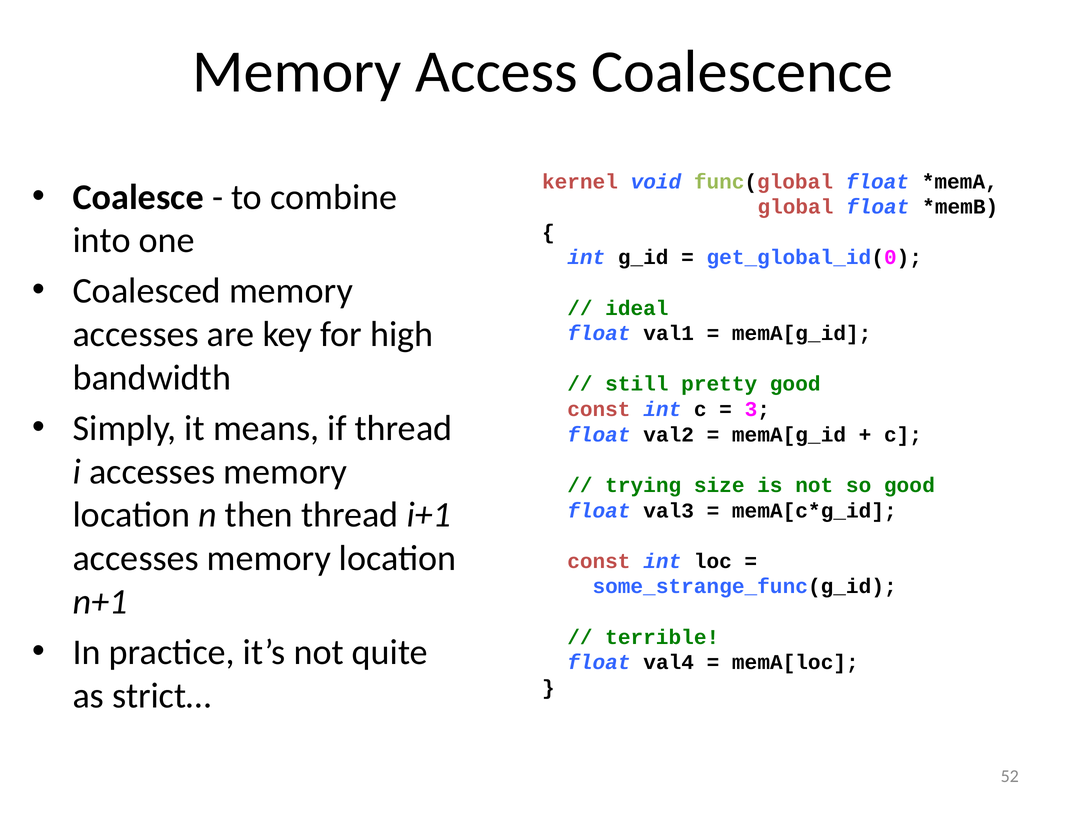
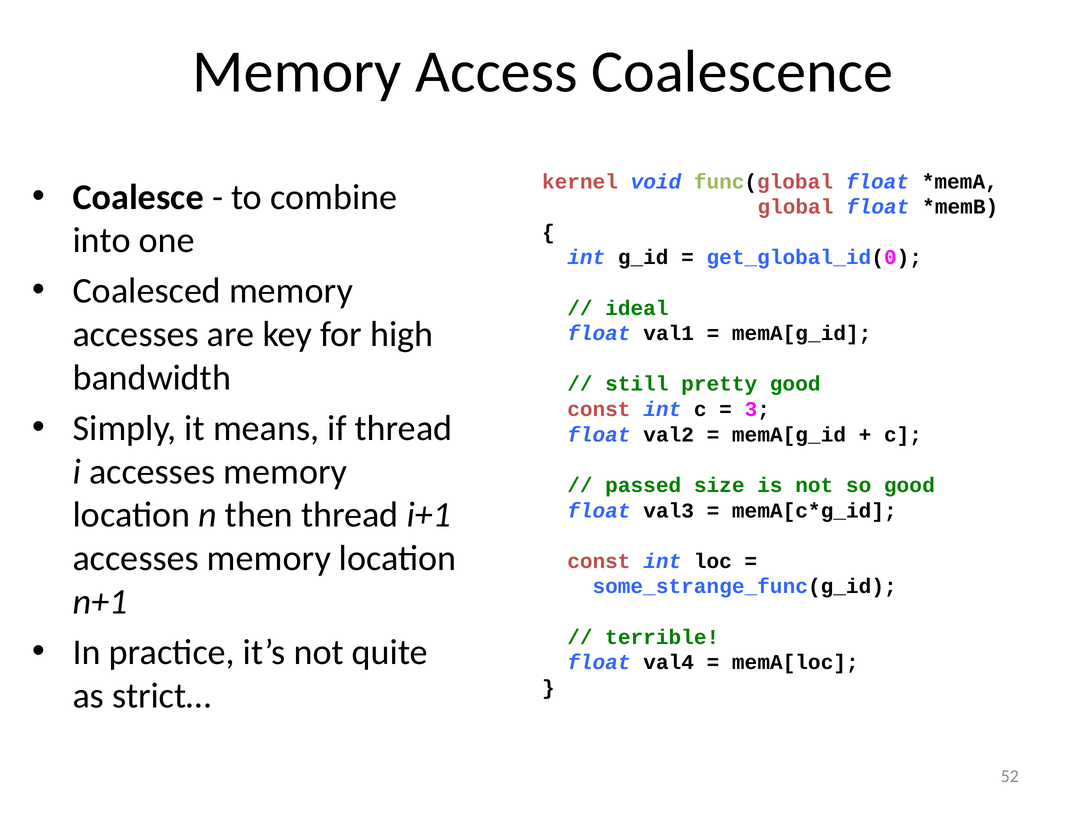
trying: trying -> passed (643, 485)
